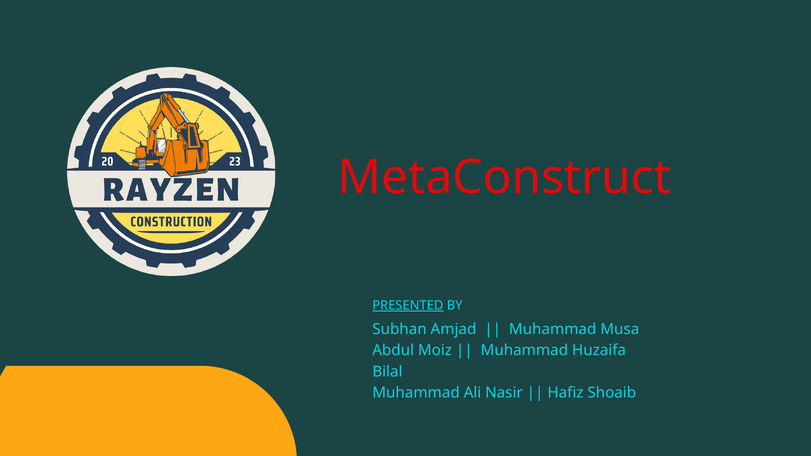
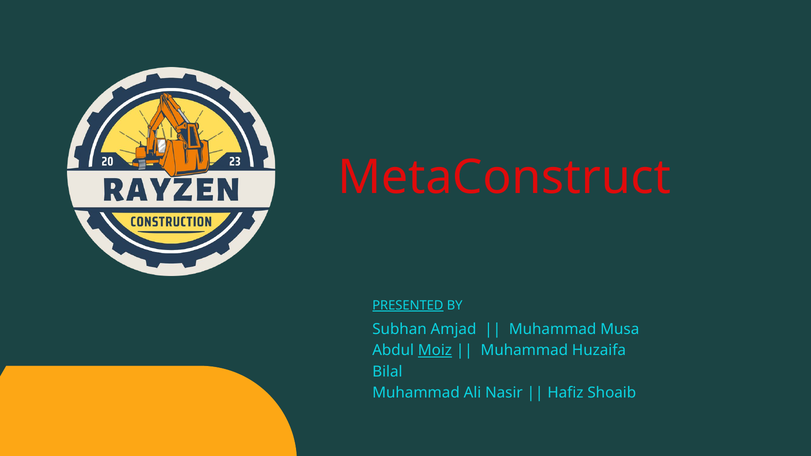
Moiz underline: none -> present (435, 351)
